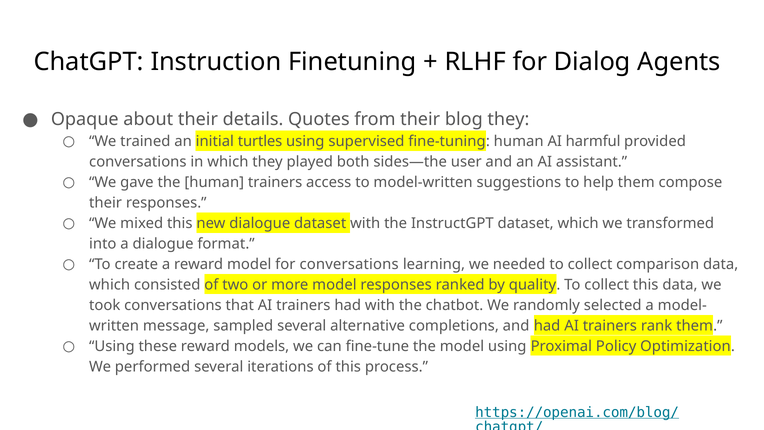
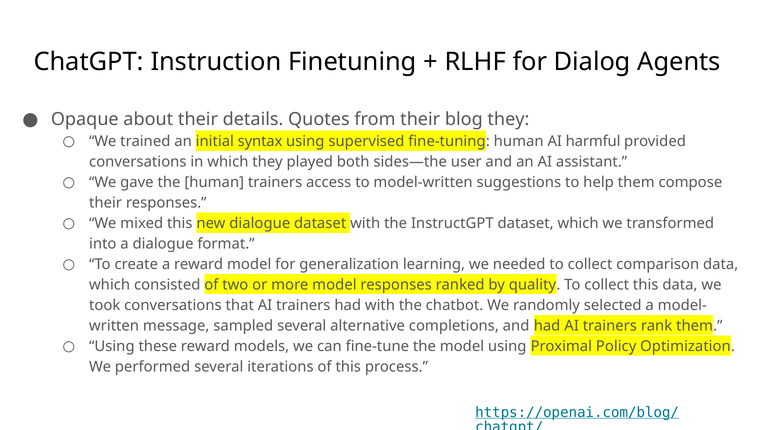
turtles: turtles -> syntax (260, 141)
for conversations: conversations -> generalization (349, 264)
